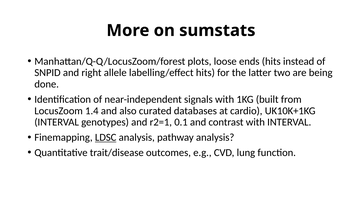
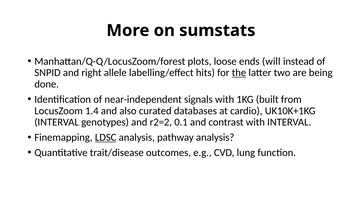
ends hits: hits -> will (271, 61)
the underline: none -> present (239, 73)
r2=1: r2=1 -> r2=2 (161, 122)
